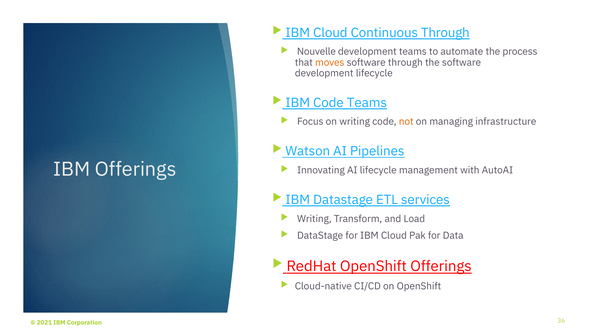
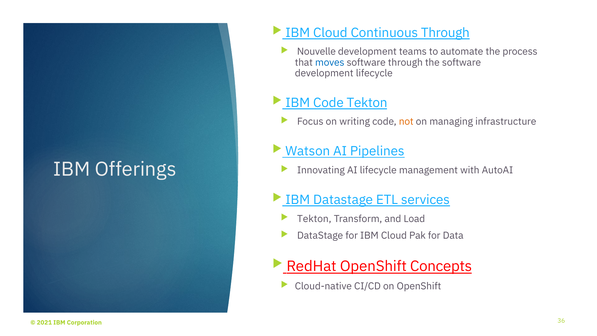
moves colour: orange -> blue (330, 62)
Code Teams: Teams -> Tekton (367, 103)
Writing: Writing -> Tekton (314, 219)
OpenShift Offerings: Offerings -> Concepts (441, 266)
